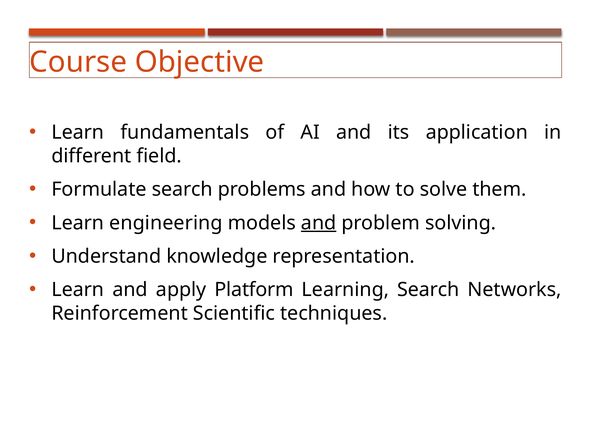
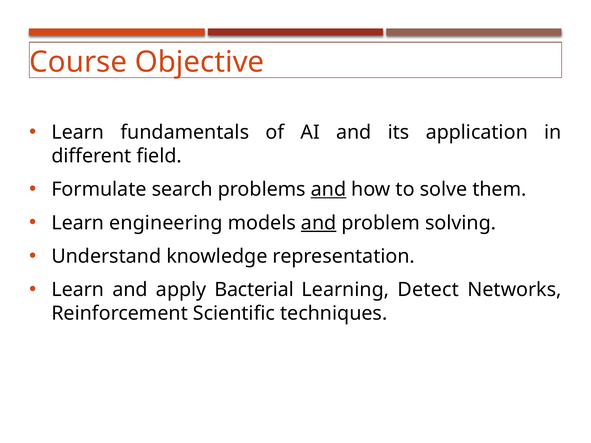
and underline: none -> present (329, 190)
Platform: Platform -> Bacterial (254, 290)
Learning Search: Search -> Detect (428, 290)
